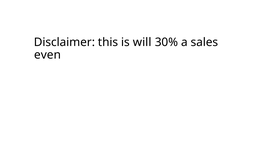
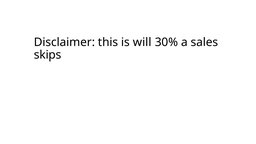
even: even -> skips (48, 55)
